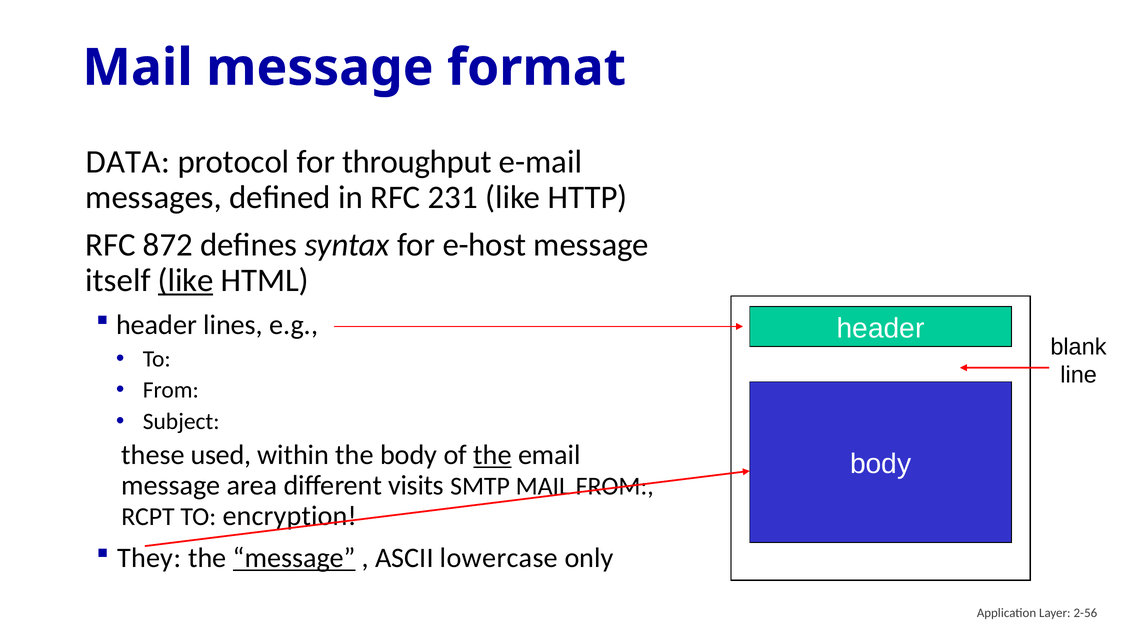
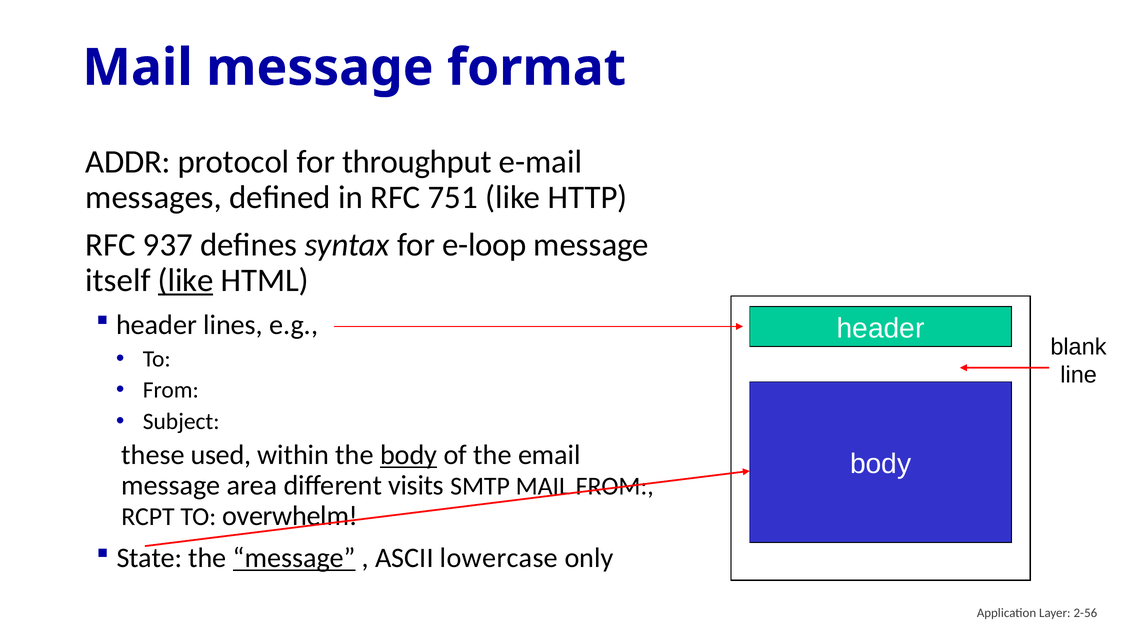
DATA: DATA -> ADDR (128, 162)
231: 231 -> 751 (453, 198)
872: 872 -> 937 (168, 245)
e-host: e-host -> e-loop (484, 245)
body underline: none -> present (409, 455)
the underline: present -> none (493, 455)
encryption: encryption -> overwhelm (290, 516)
They: They -> State (149, 558)
